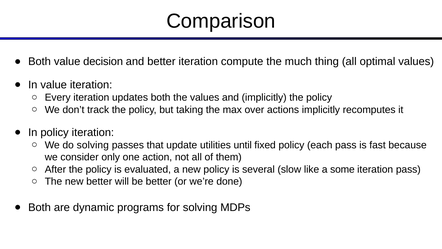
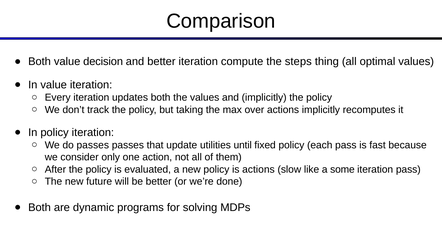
much: much -> steps (298, 62)
do solving: solving -> passes (93, 145)
is several: several -> actions (258, 169)
new better: better -> future (99, 181)
